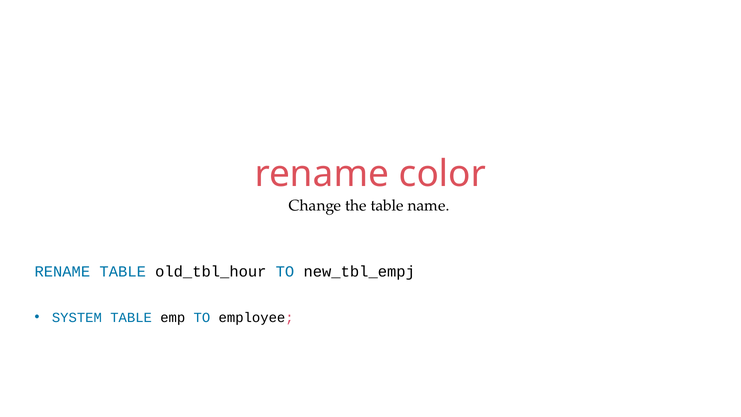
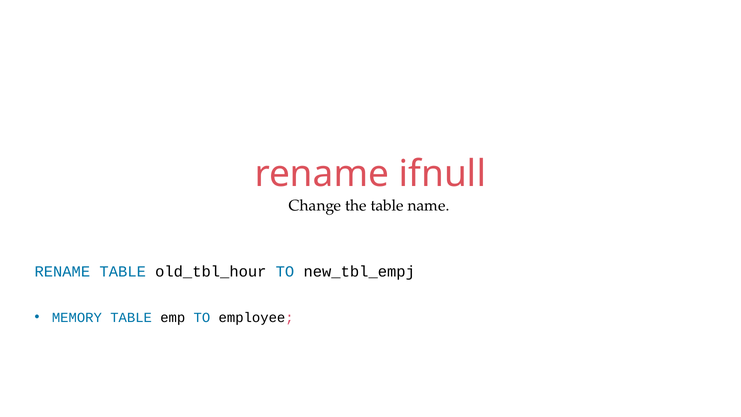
color: color -> ifnull (442, 174)
SYSTEM: SYSTEM -> MEMORY (77, 317)
